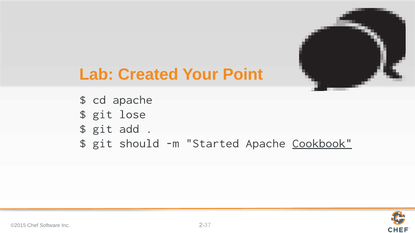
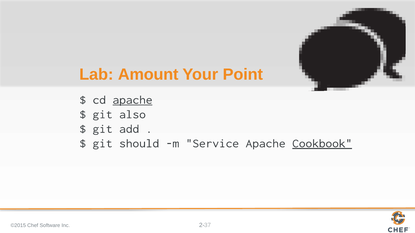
Created: Created -> Amount (148, 75)
apache underline: none -> present (133, 100)
lose: lose -> also (133, 114)
Started: Started -> Service (212, 144)
